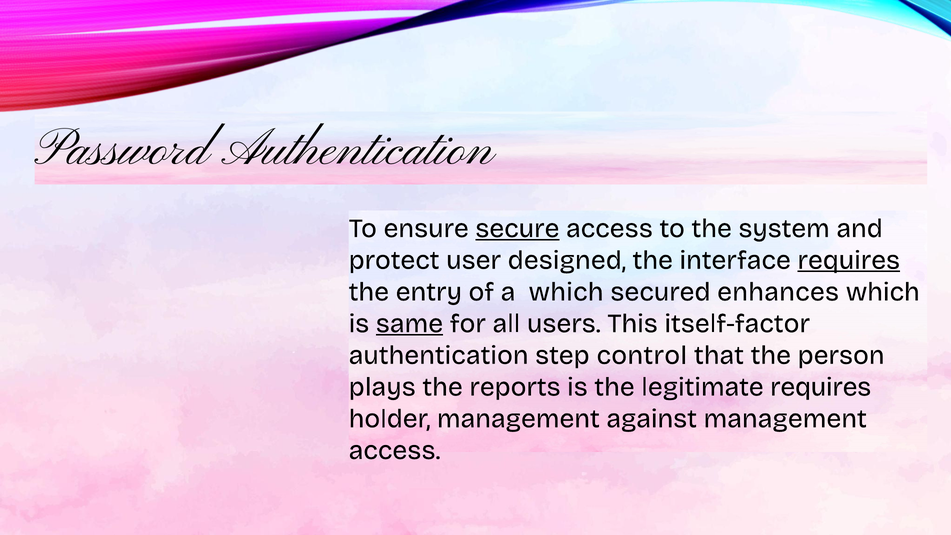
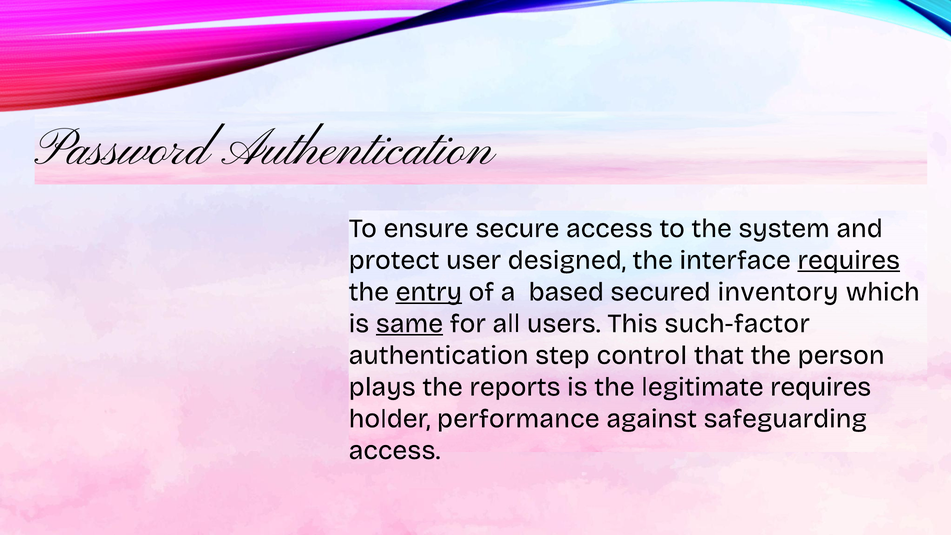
secure underline: present -> none (517, 228)
entry underline: none -> present (429, 292)
a which: which -> based (566, 292)
enhances: enhances -> inventory (778, 292)
itself-factor: itself-factor -> such-factor (737, 323)
holder management: management -> performance (518, 418)
against management: management -> safeguarding (785, 418)
